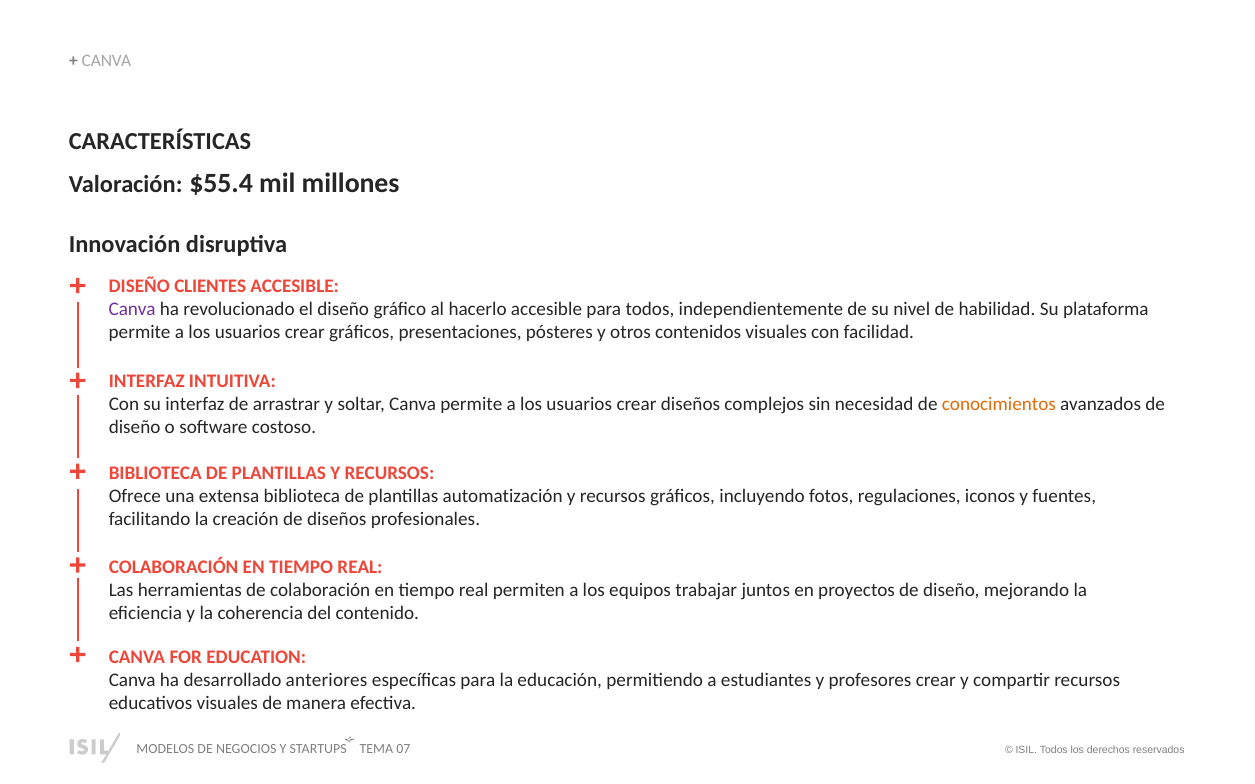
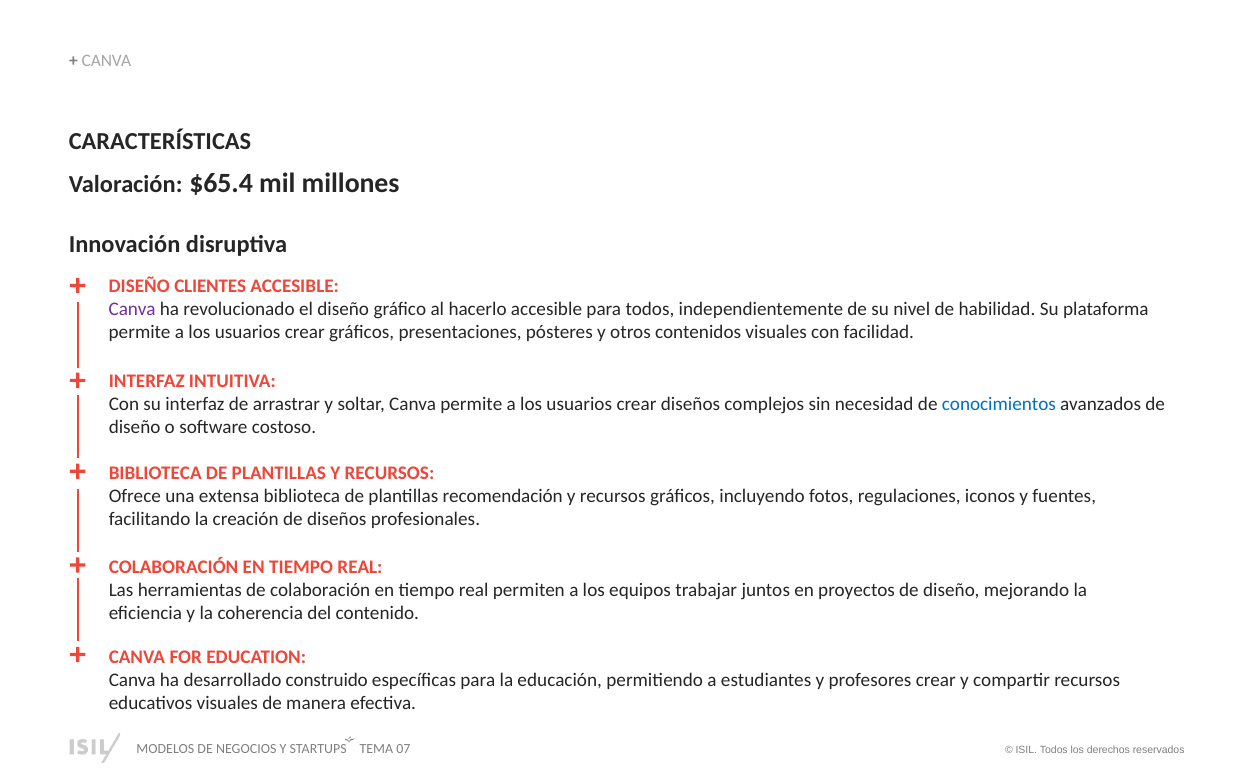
$55.4: $55.4 -> $65.4 (221, 184)
conocimientos colour: orange -> blue (999, 405)
automatización: automatización -> recomendación (503, 497)
anteriores: anteriores -> construido (327, 680)
